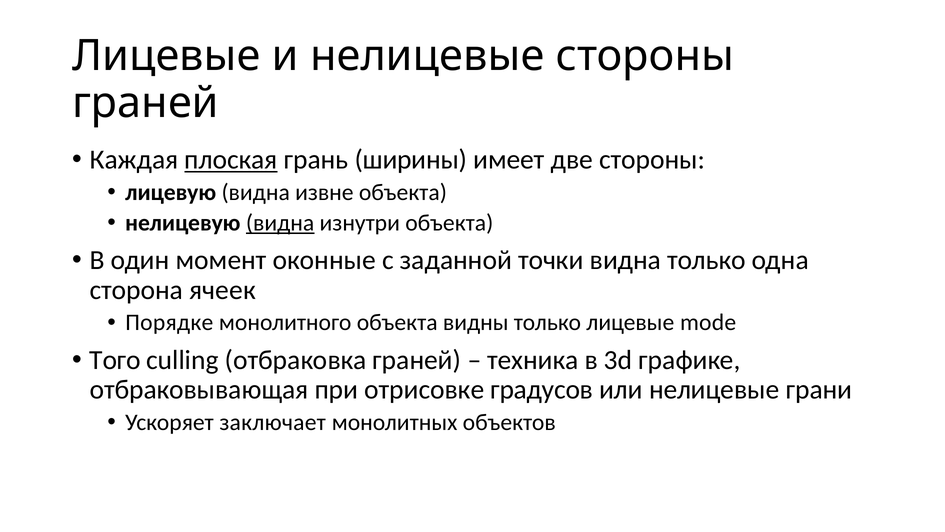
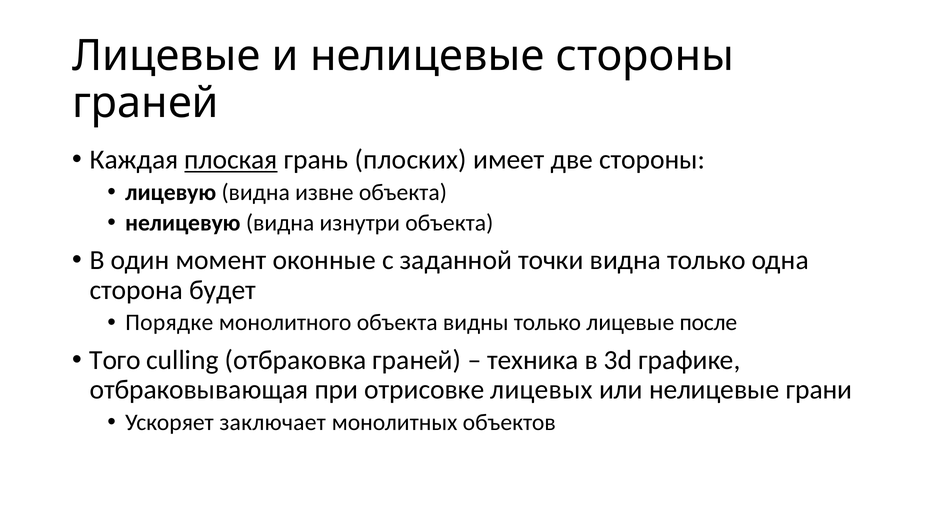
ширины: ширины -> плоских (411, 160)
видна underline: present -> none (280, 223)
ячеек: ячеек -> будет (223, 290)
mode: mode -> после (708, 322)
градусов: градусов -> лицевых (542, 390)
